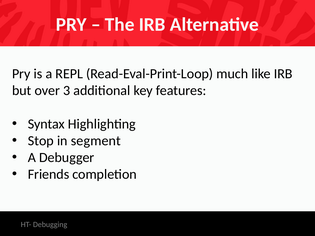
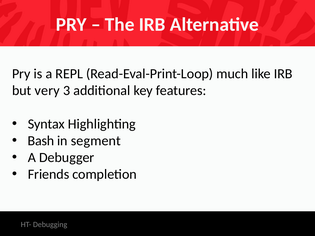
over: over -> very (47, 91)
Stop: Stop -> Bash (41, 141)
